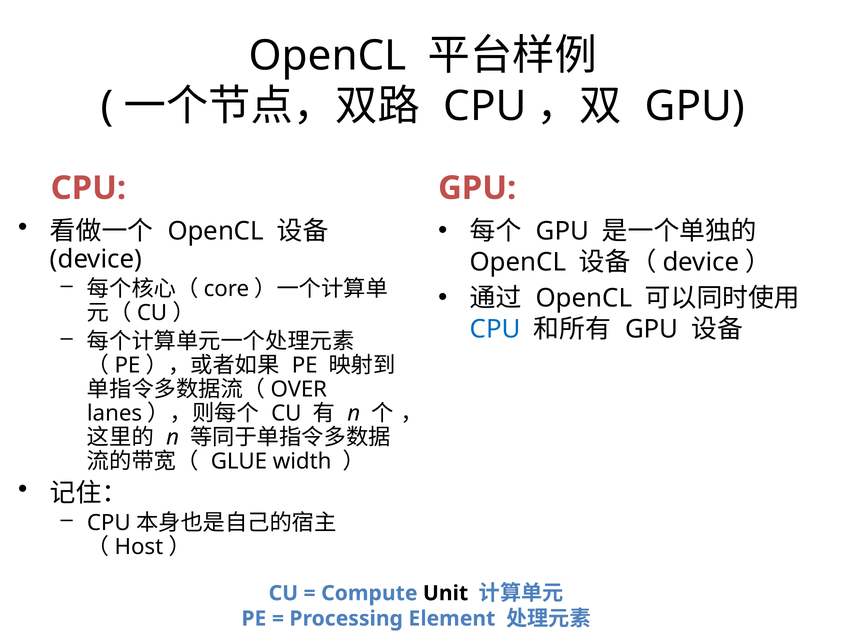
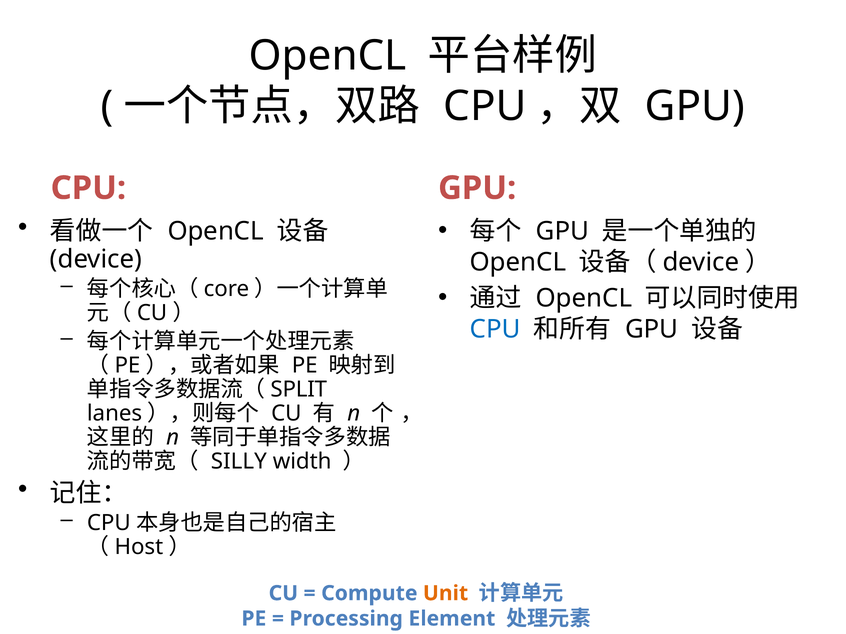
OVER: OVER -> SPLIT (299, 390)
GLUE: GLUE -> SILLY (239, 462)
Unit colour: black -> orange (446, 594)
